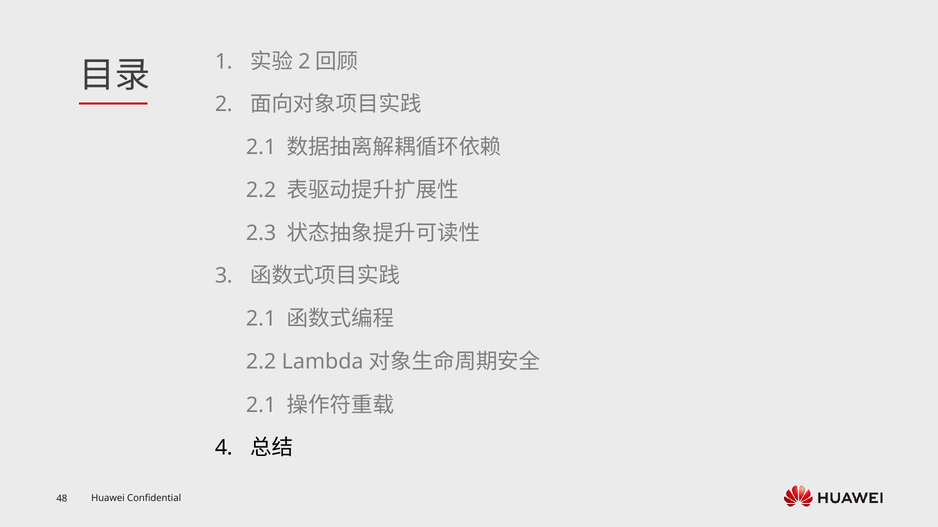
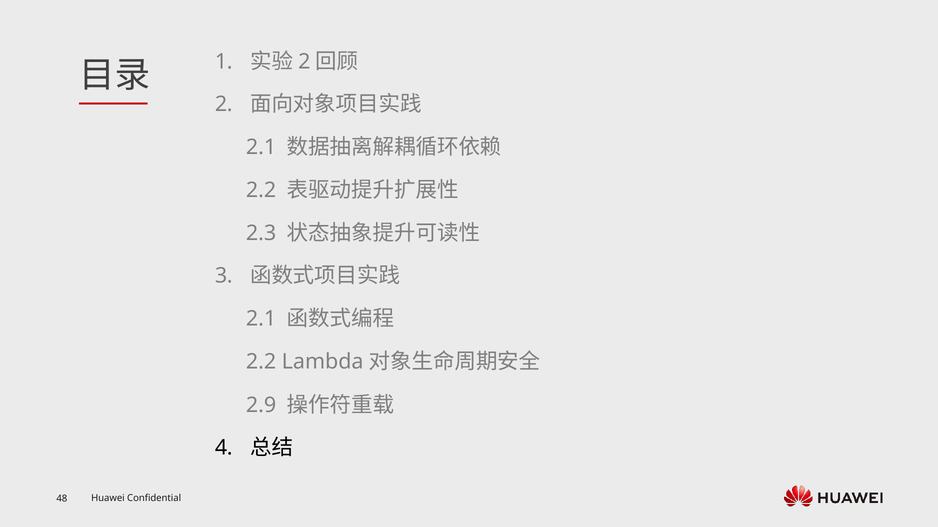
2.1: 2.1 -> 2.9 (261, 405)
